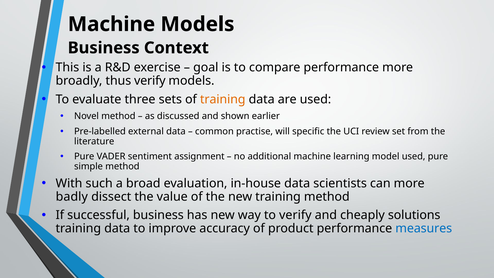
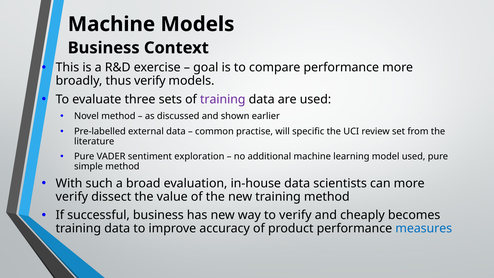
training colour: orange -> purple (223, 99)
assignment: assignment -> exploration (199, 156)
badly: badly -> verify (72, 197)
solutions: solutions -> becomes (414, 215)
